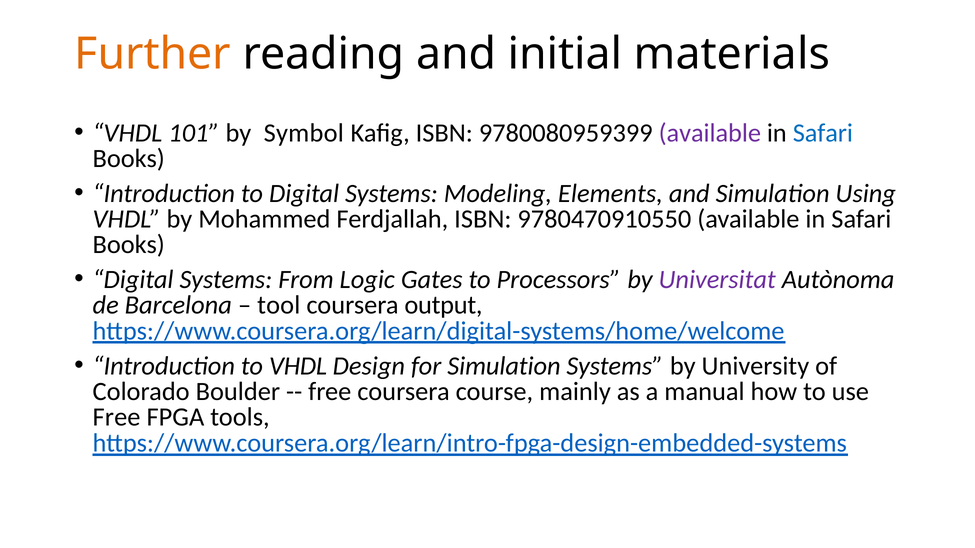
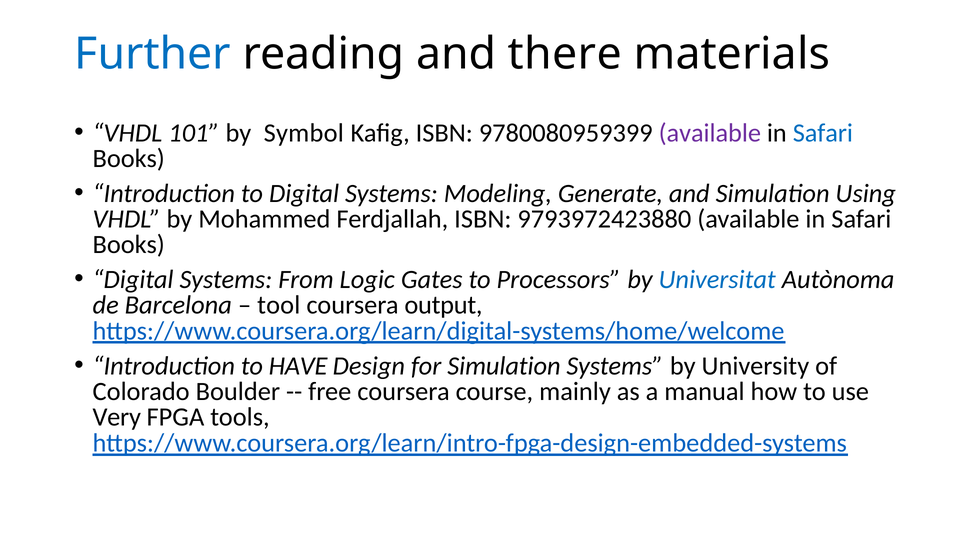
Further colour: orange -> blue (153, 54)
initial: initial -> there (565, 54)
Elements: Elements -> Generate (610, 194)
9780470910550: 9780470910550 -> 9793972423880 (604, 219)
Universitat colour: purple -> blue (717, 280)
to VHDL: VHDL -> HAVE (298, 366)
Free: Free -> Very (117, 418)
